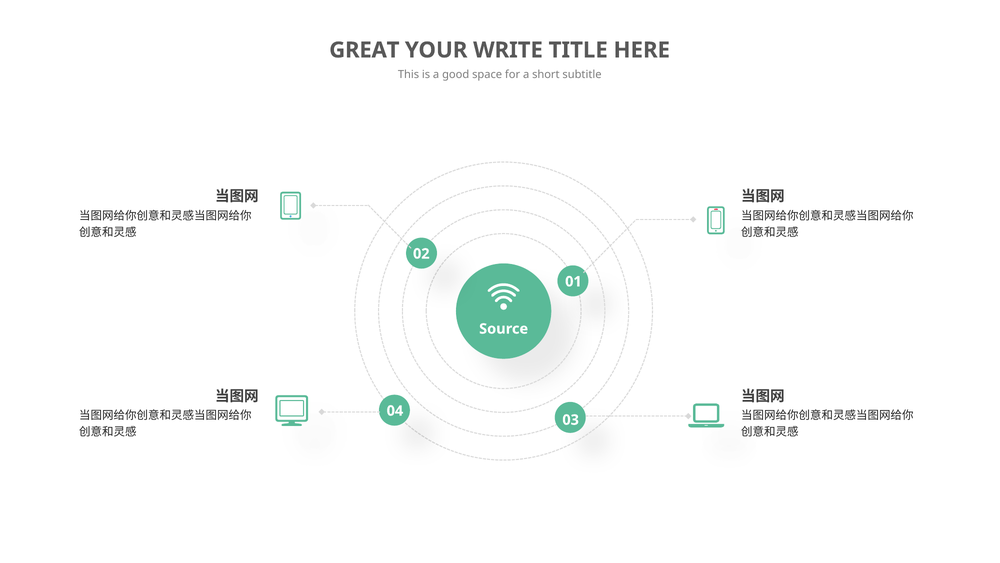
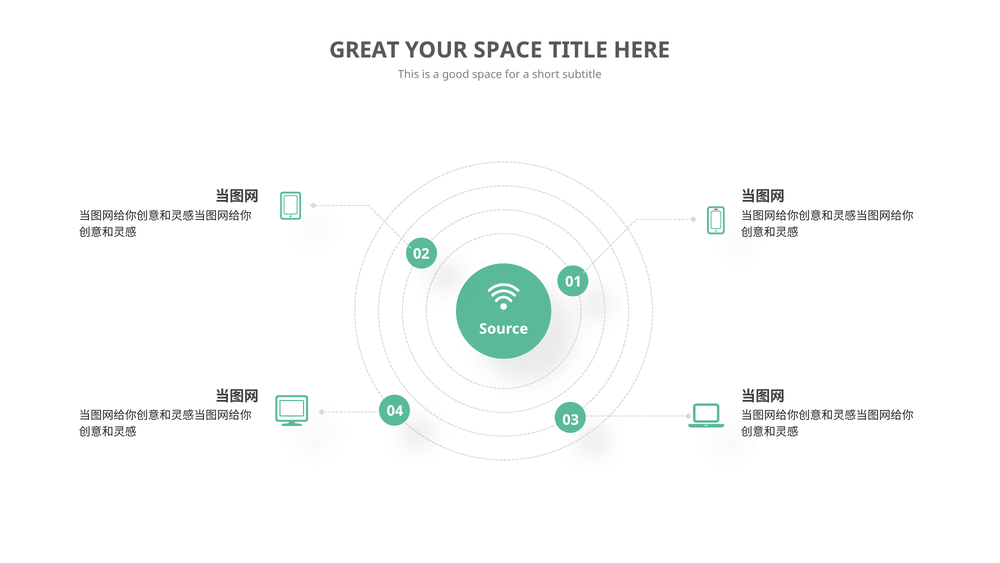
YOUR WRITE: WRITE -> SPACE (508, 50)
